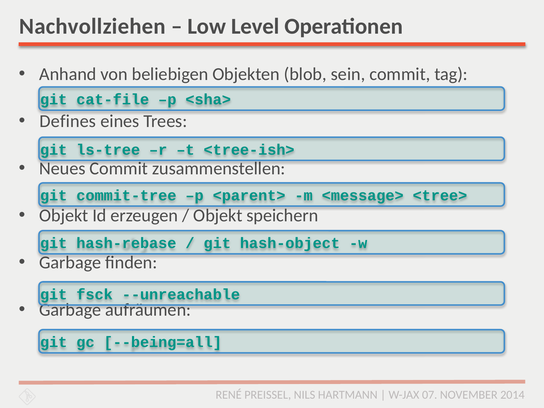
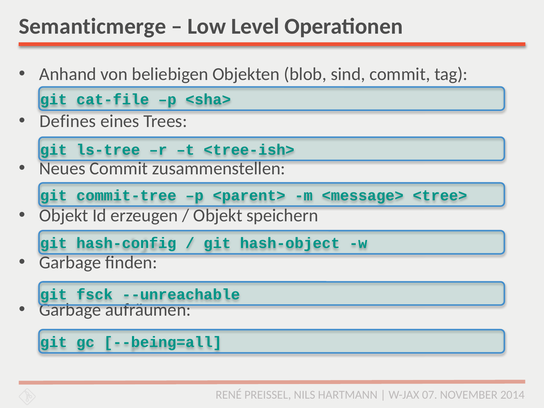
Nachvollziehen: Nachvollziehen -> Semanticmerge (92, 26)
sein: sein -> sind (348, 74)
hash-rebase: hash-rebase -> hash-config (126, 243)
